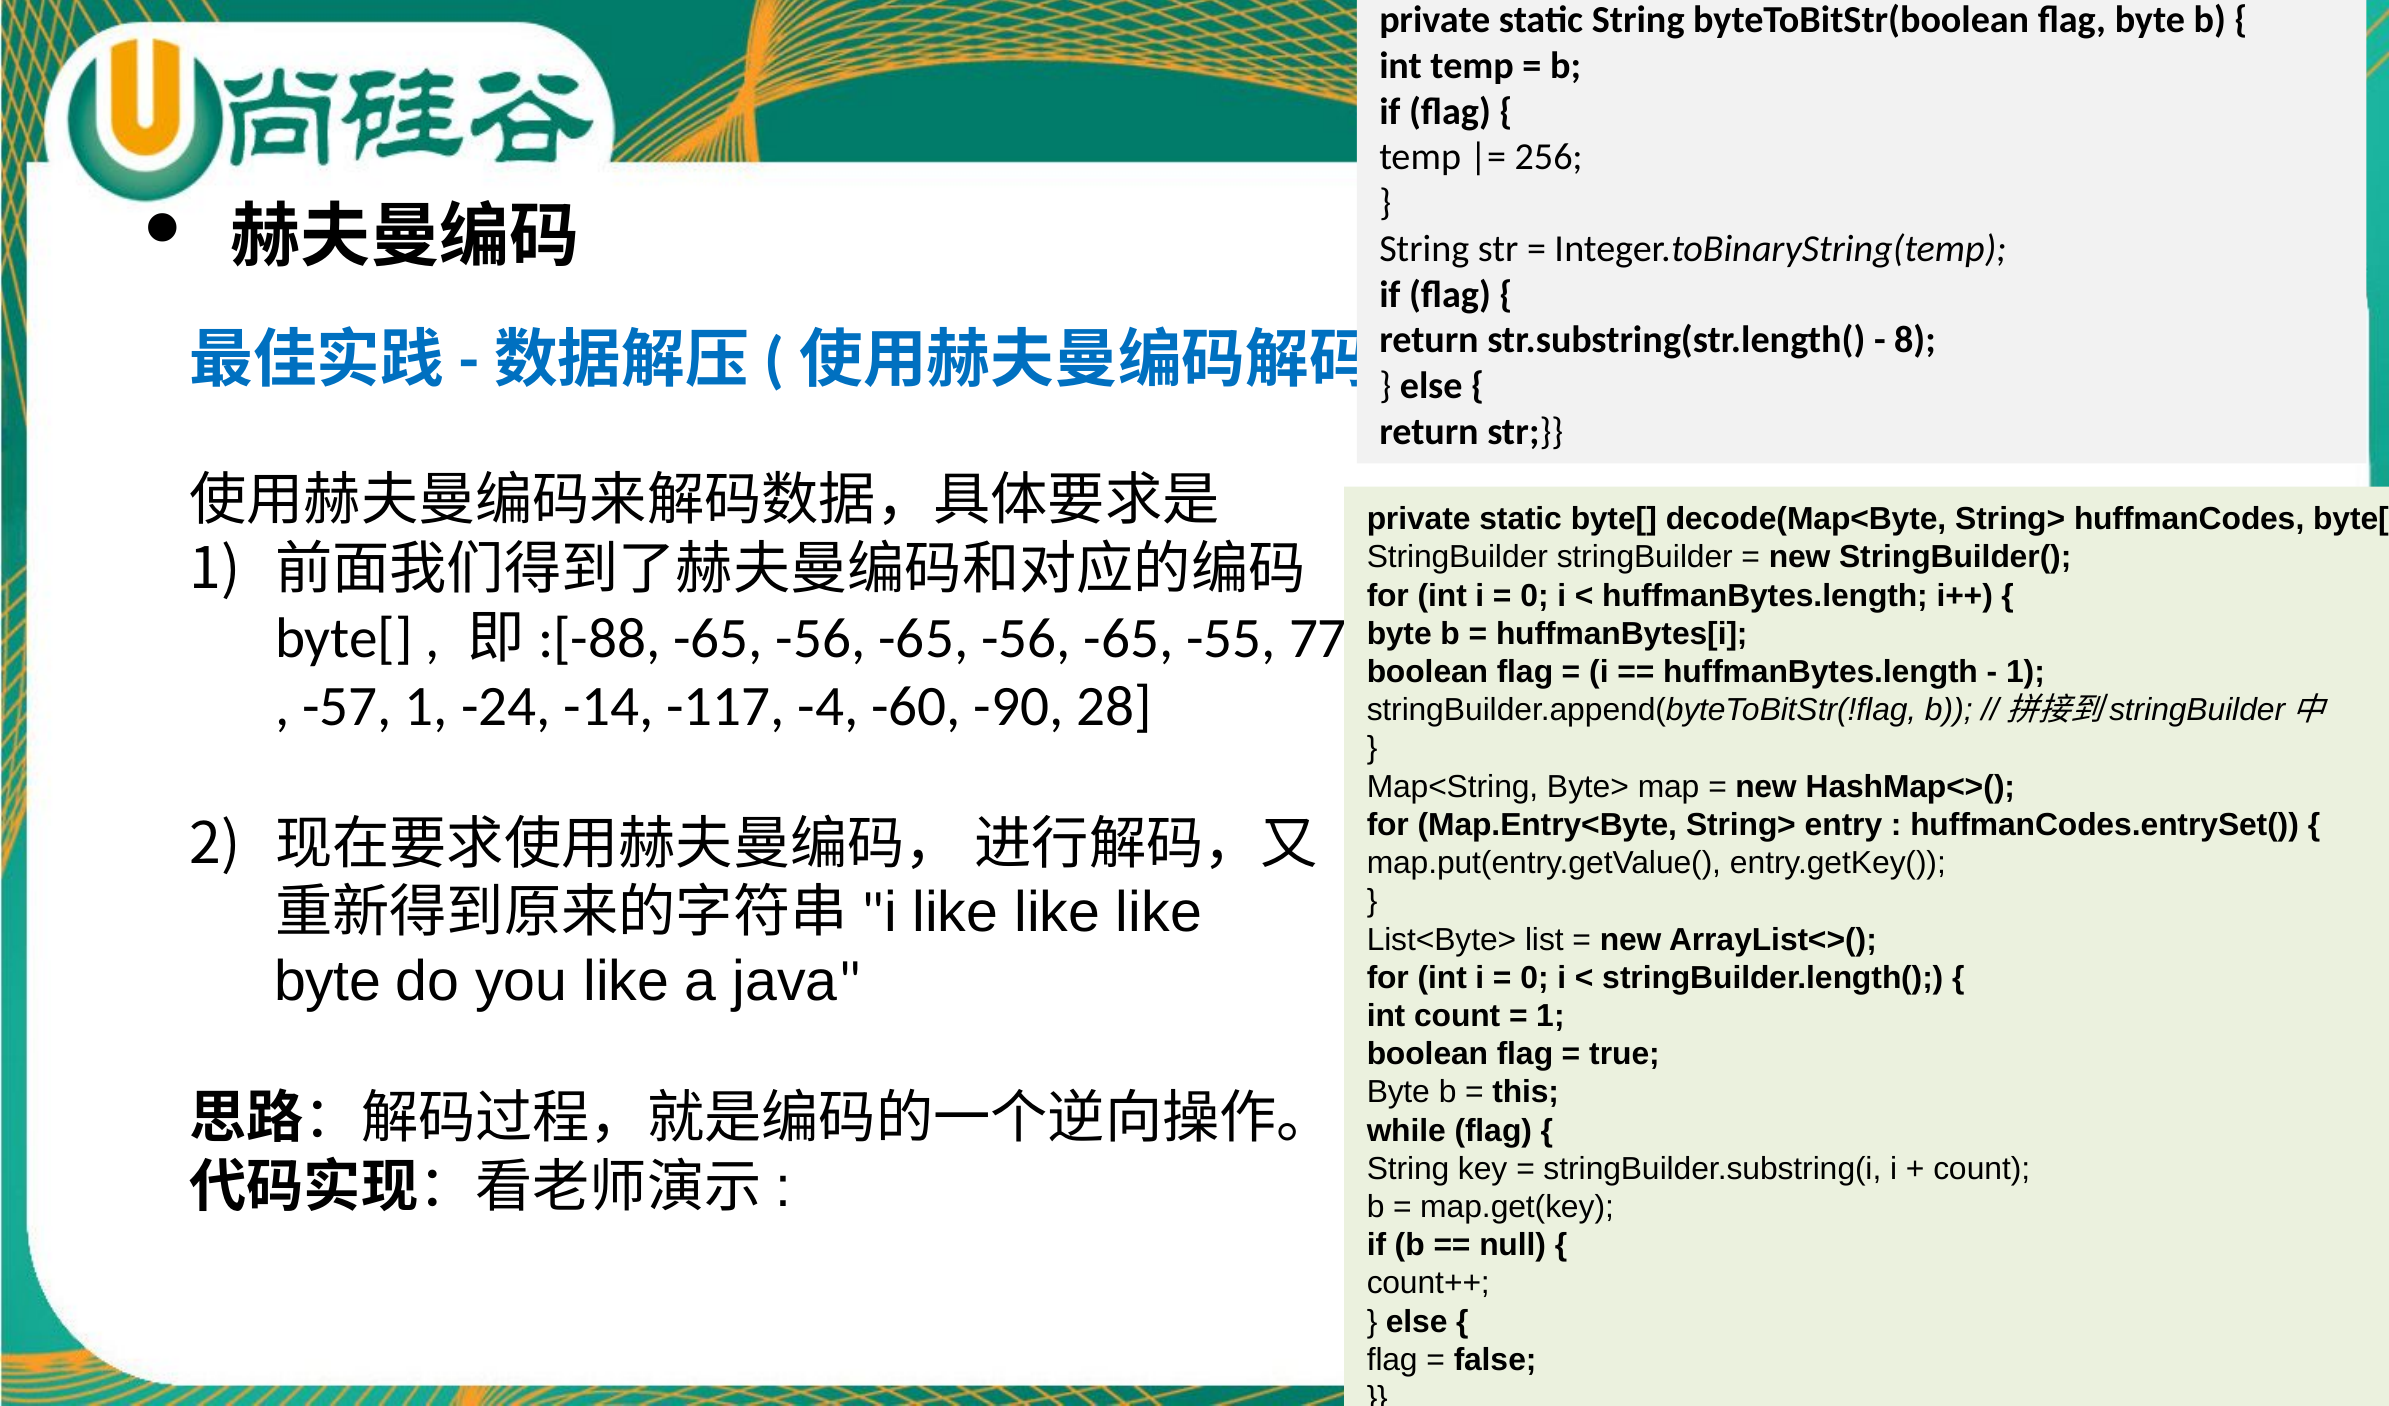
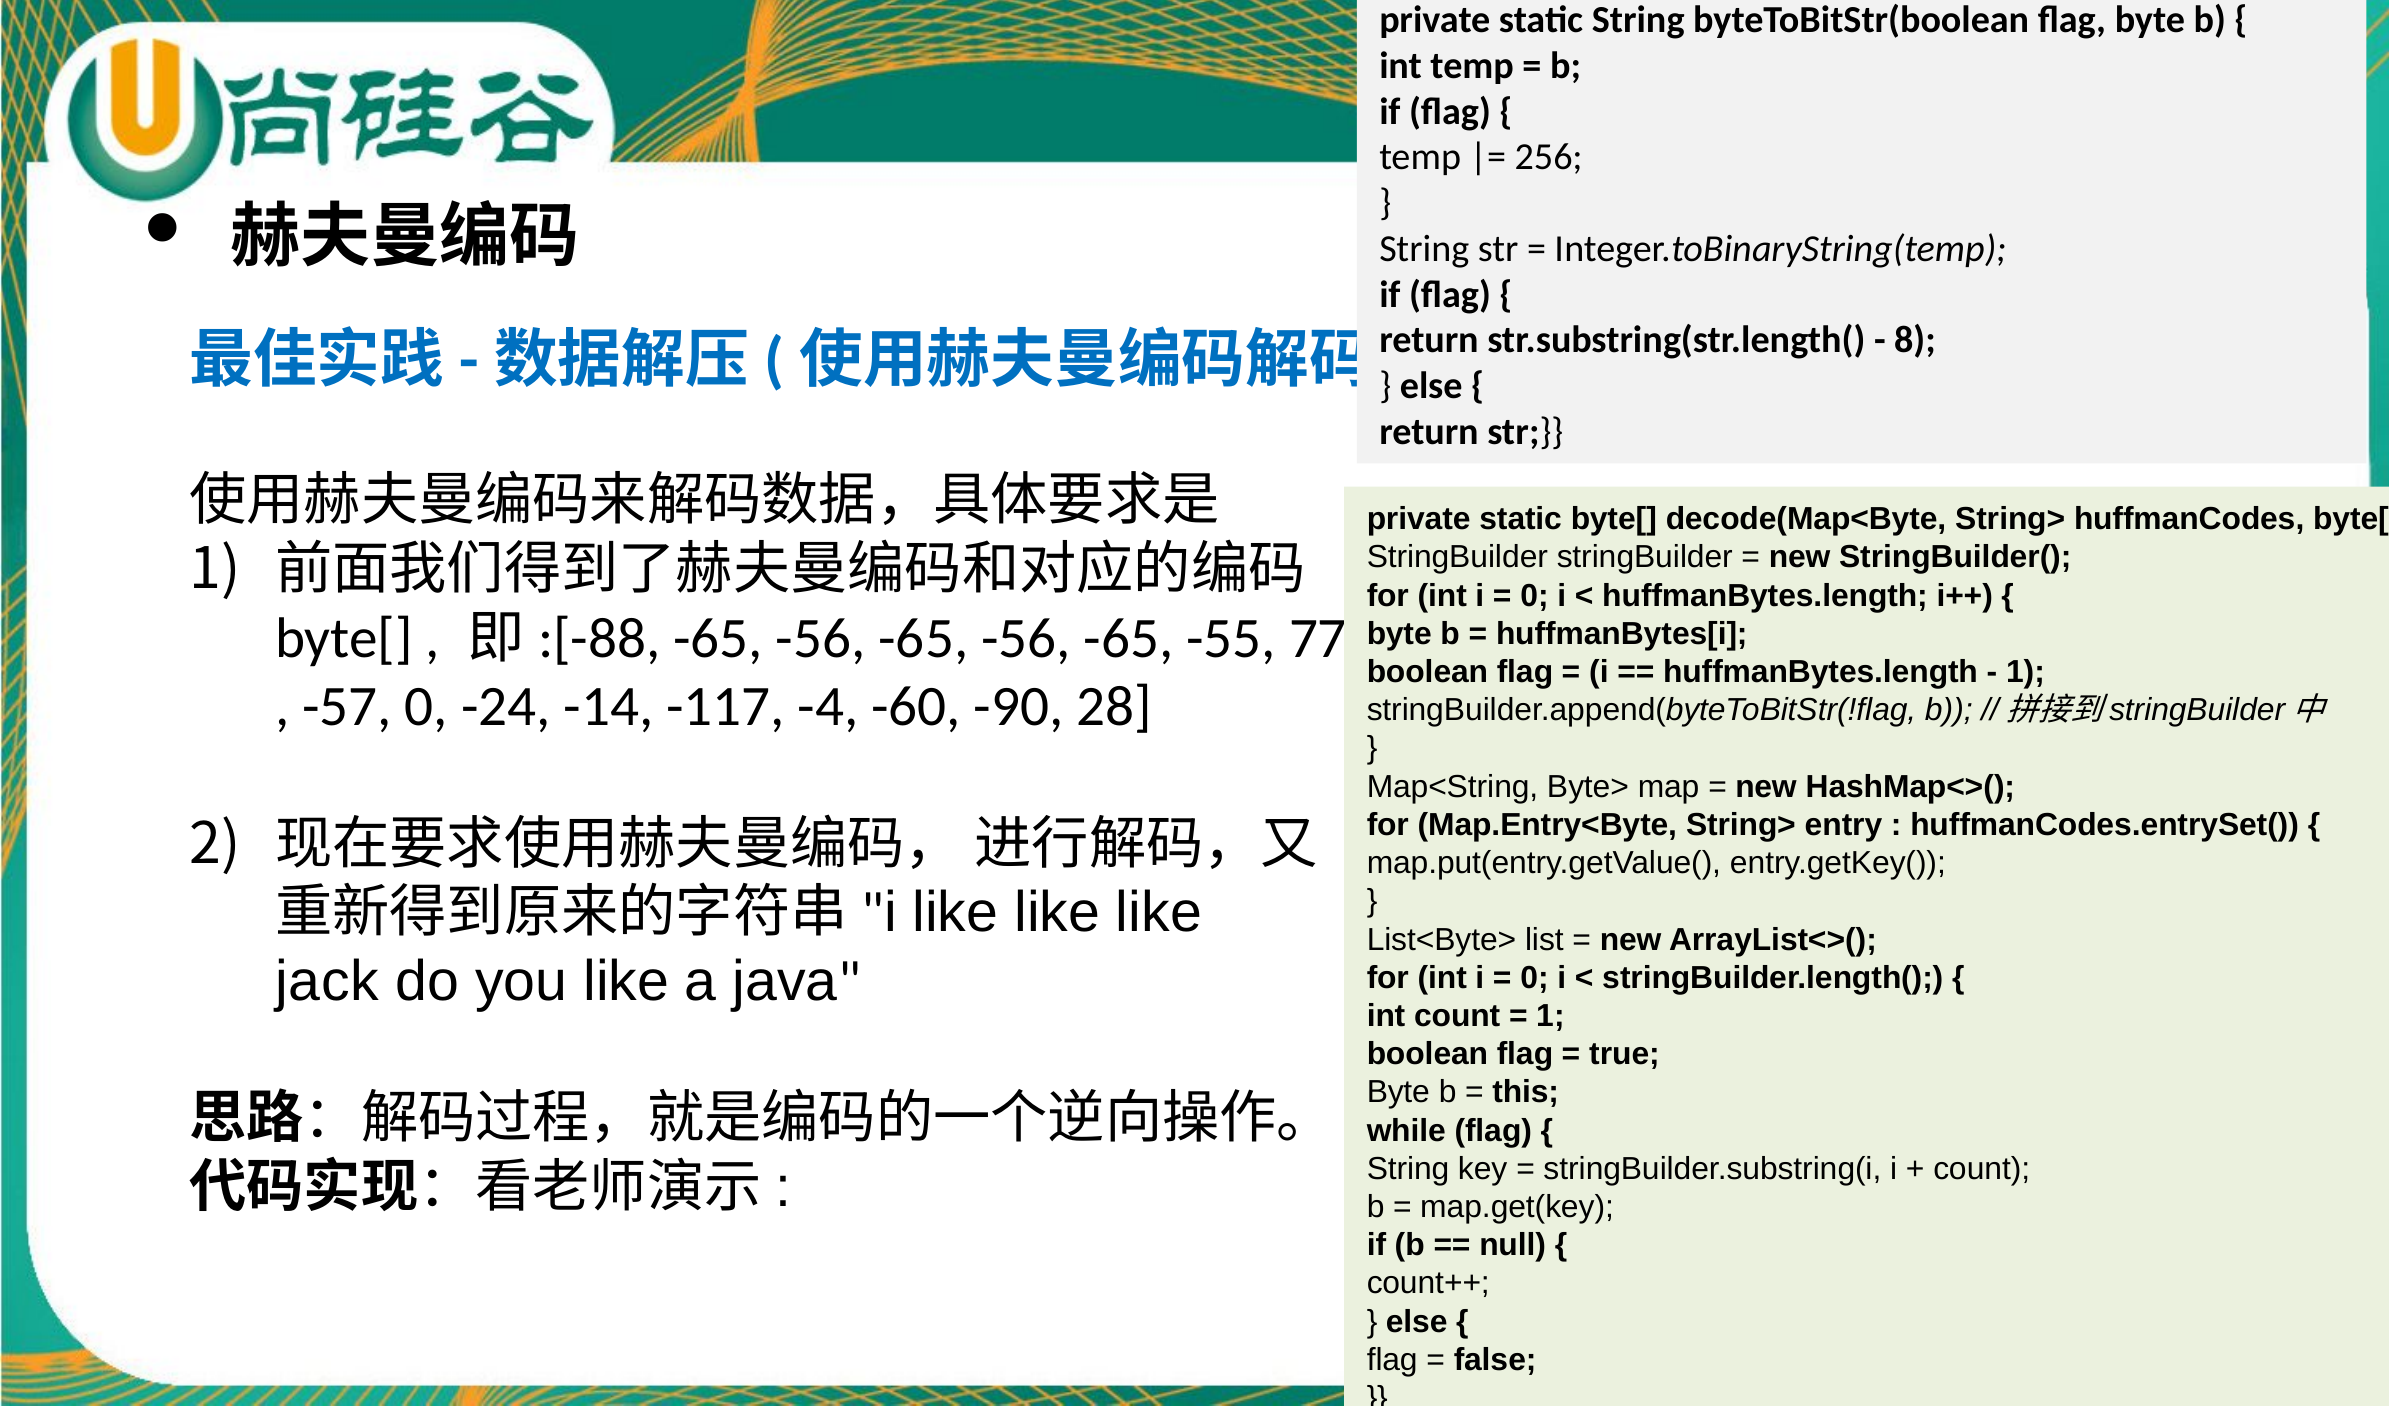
-57 1: 1 -> 0 (426, 707)
byte: byte -> jack (327, 982)
